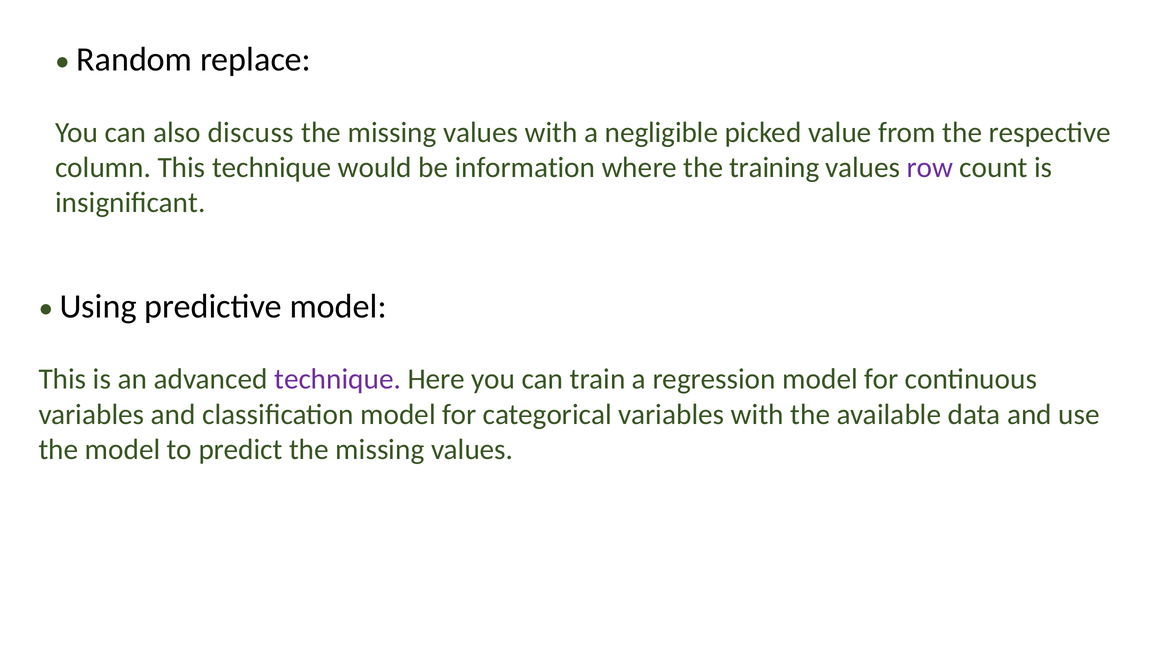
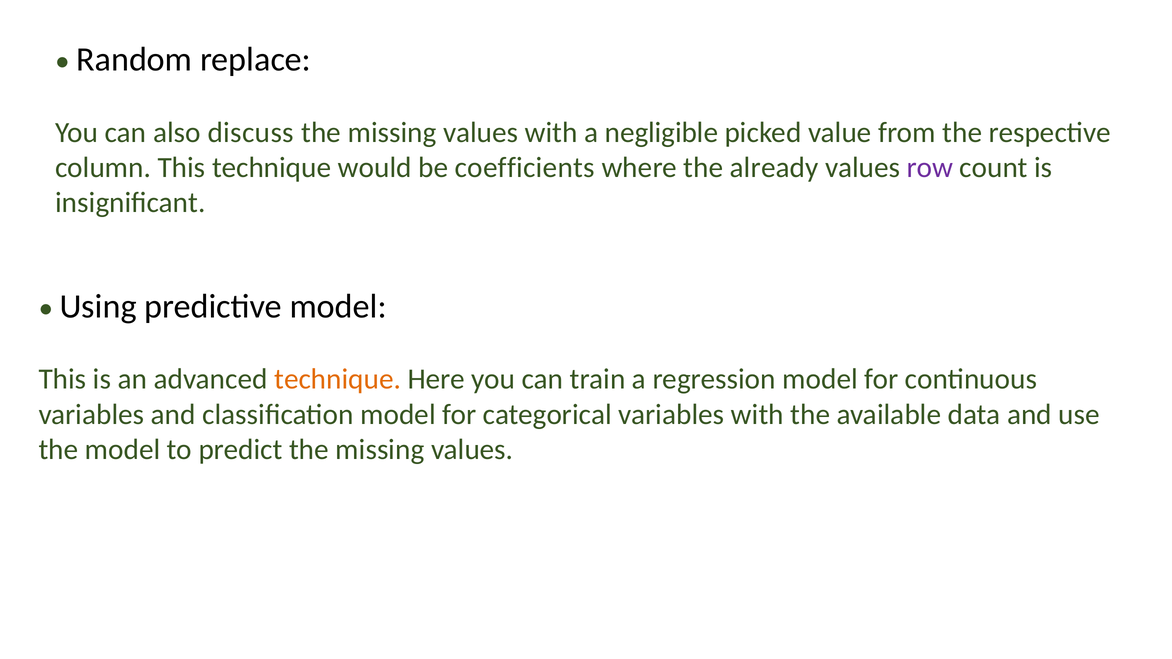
information: information -> coefficients (525, 168)
training: training -> already (774, 168)
technique colour: purple -> orange (338, 379)
